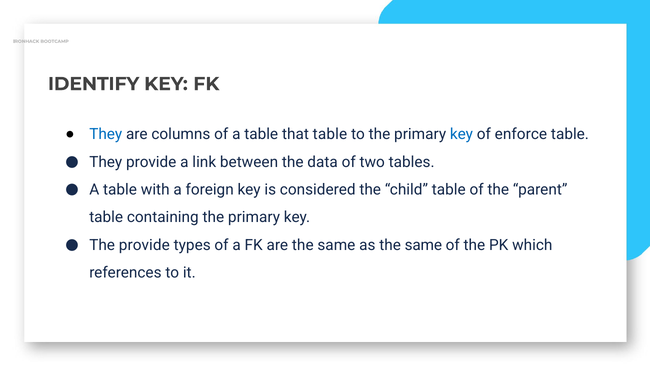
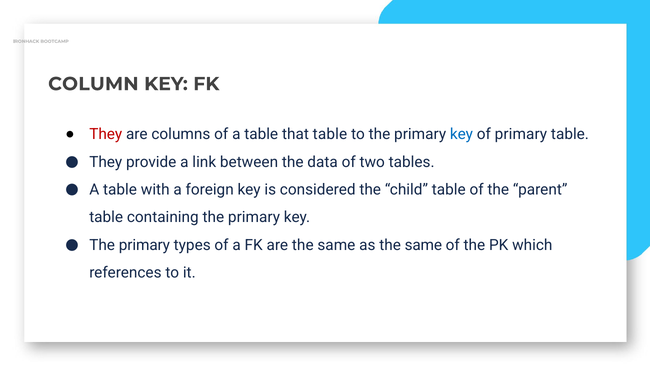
IDENTIFY: IDENTIFY -> COLUMN (93, 84)
They colour: blue -> red (106, 134)
of enforce: enforce -> primary (521, 134)
provide: provide -> primary (144, 245)
